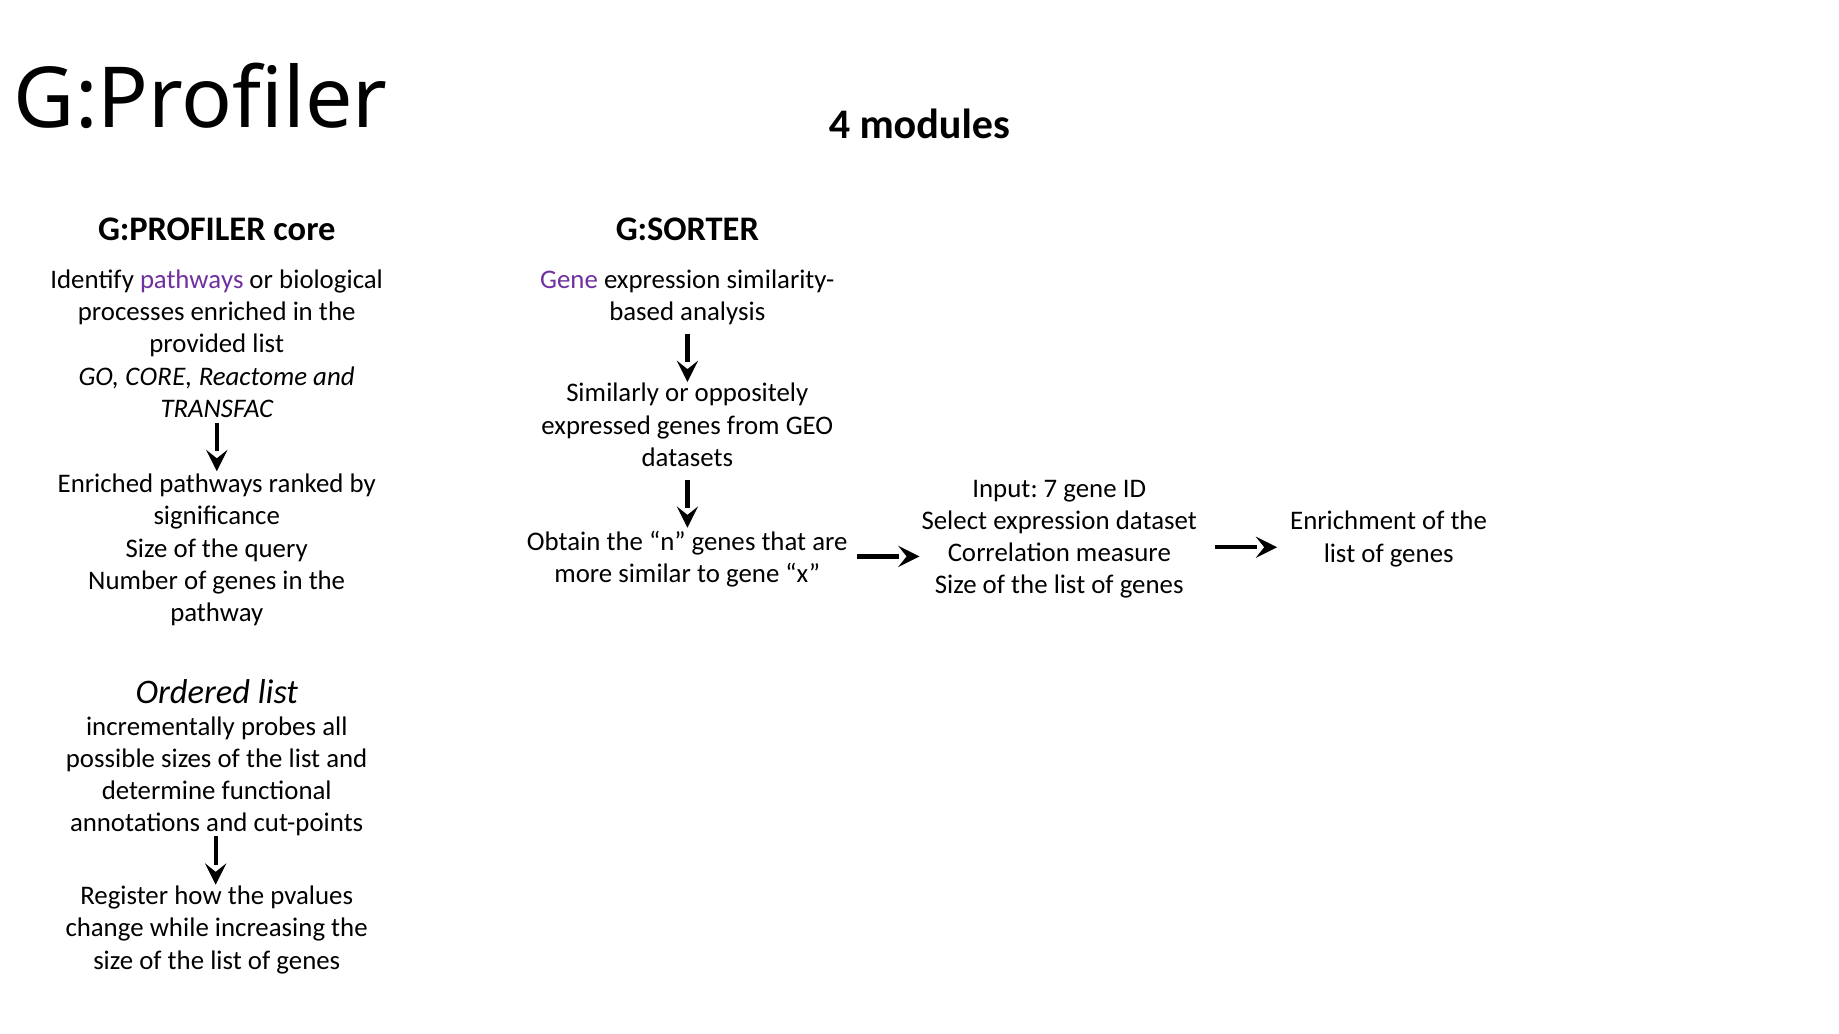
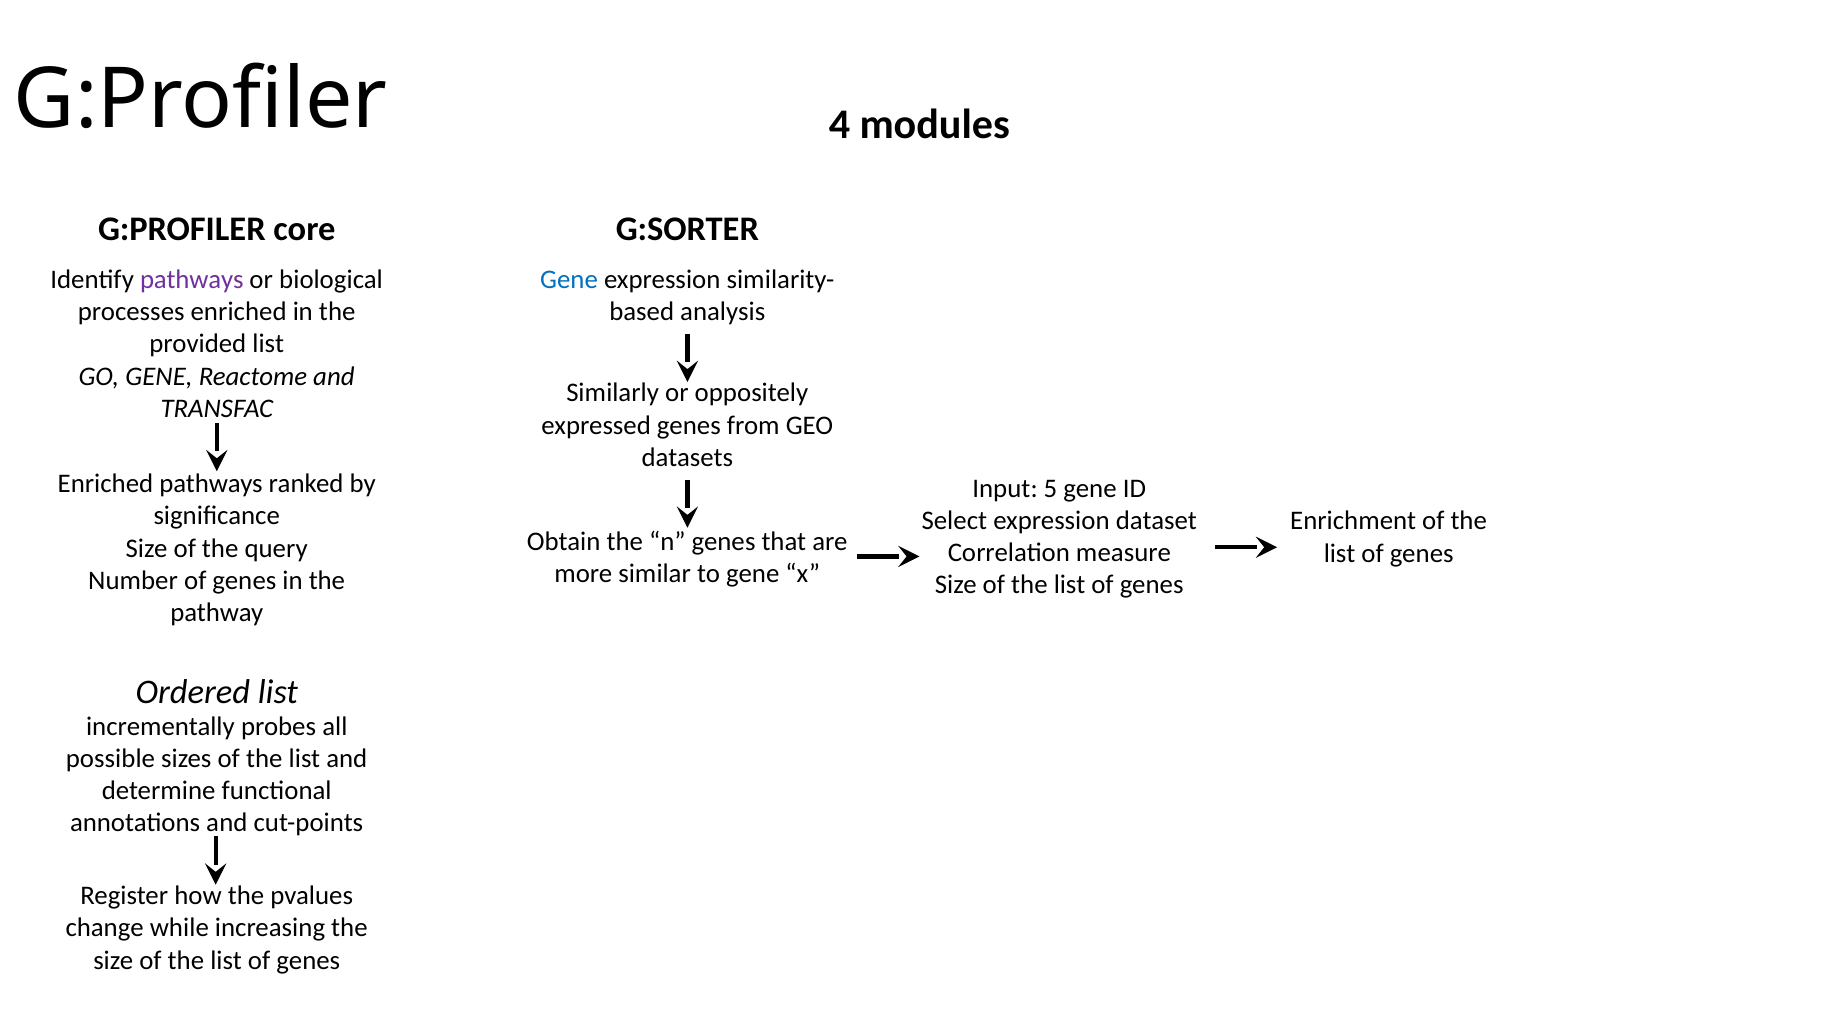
Gene colour: purple -> blue (569, 280)
GO CORE: CORE -> GENE (159, 376)
7: 7 -> 5 (1050, 488)
